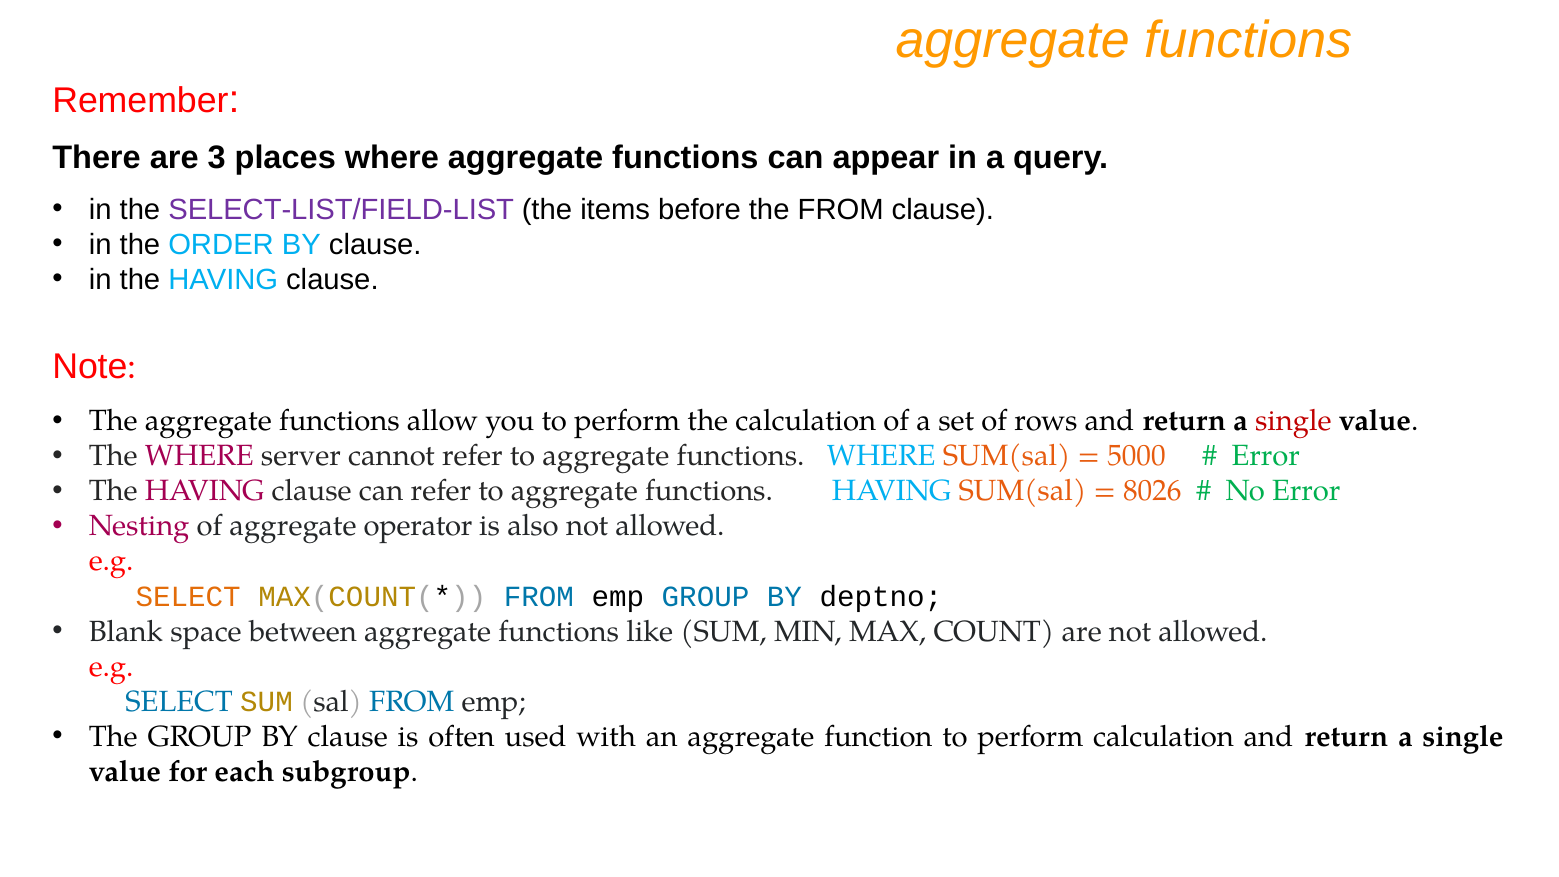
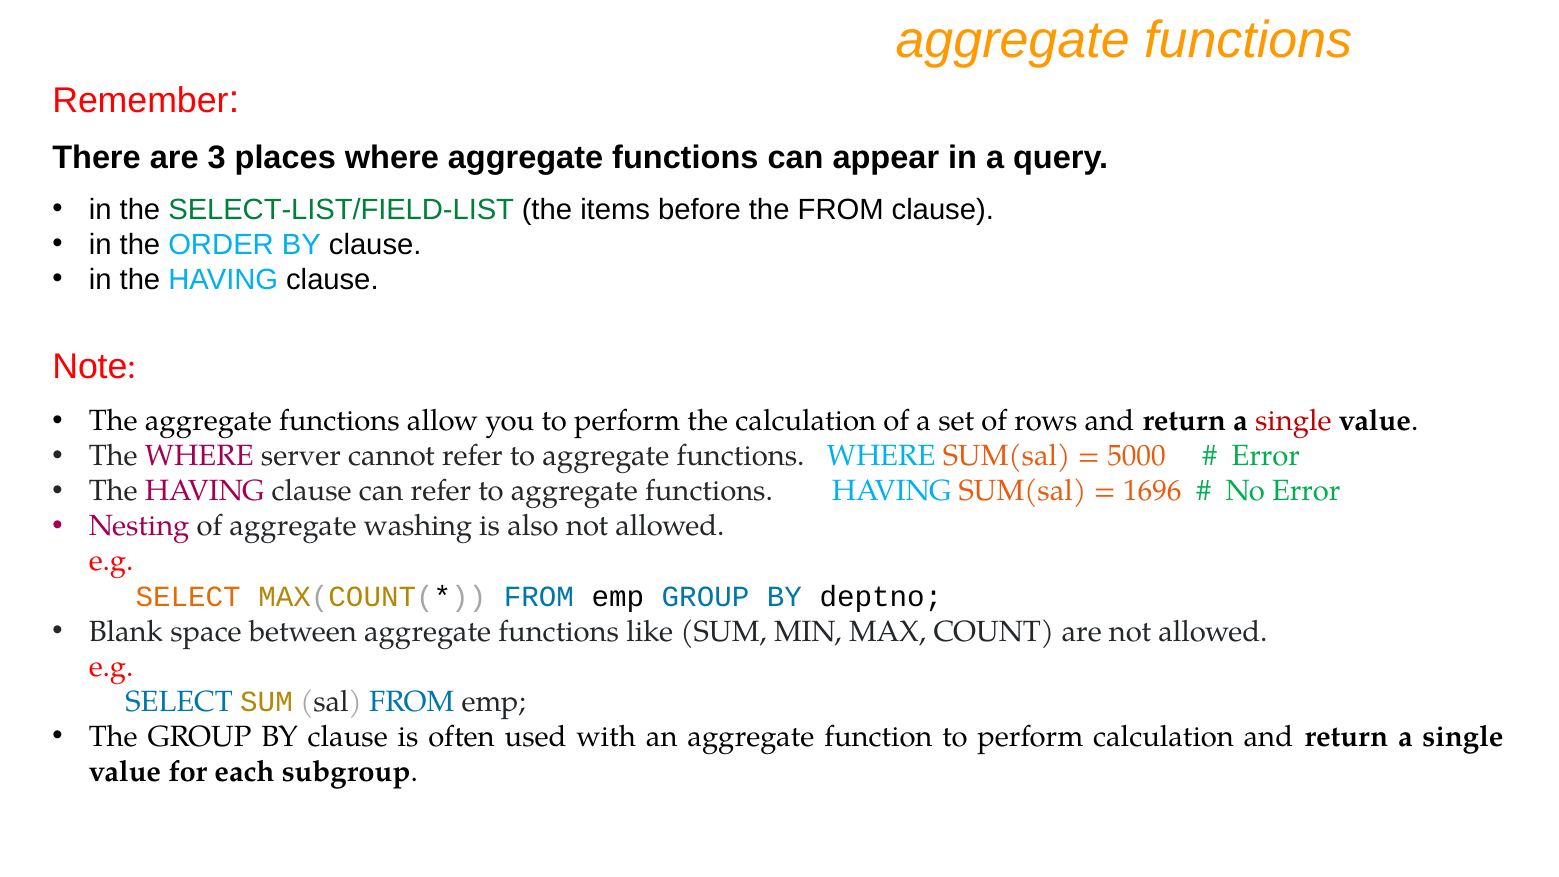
SELECT-LIST/FIELD-LIST colour: purple -> green (341, 210)
8026: 8026 -> 1696 (1152, 491)
operator: operator -> washing (418, 526)
